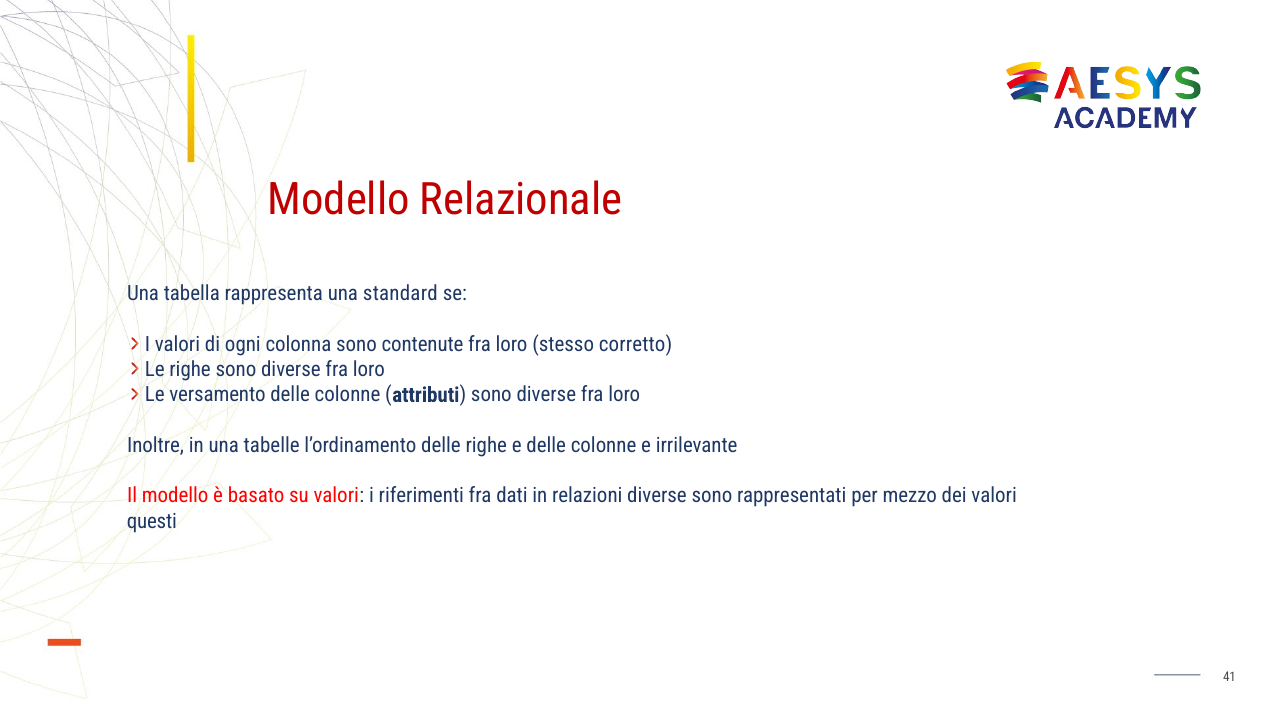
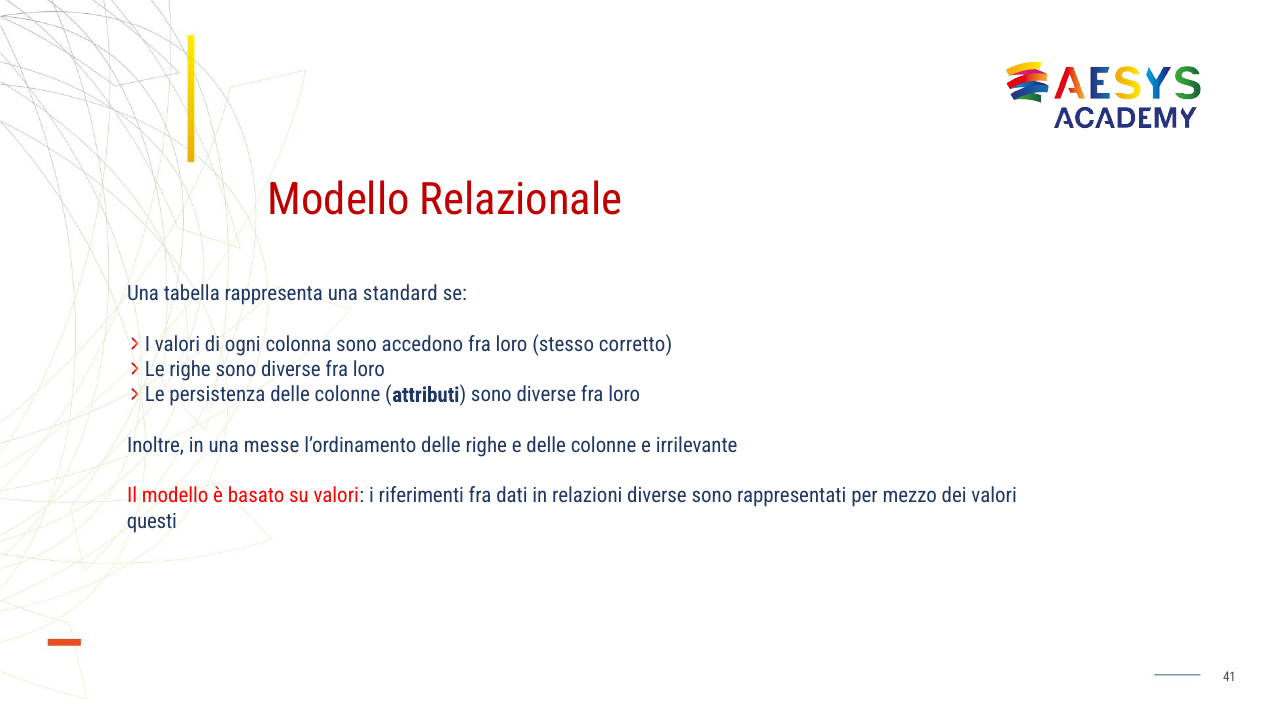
contenute: contenute -> accedono (422, 344)
versamento: versamento -> persistenza (217, 395)
tabelle: tabelle -> messe (272, 445)
